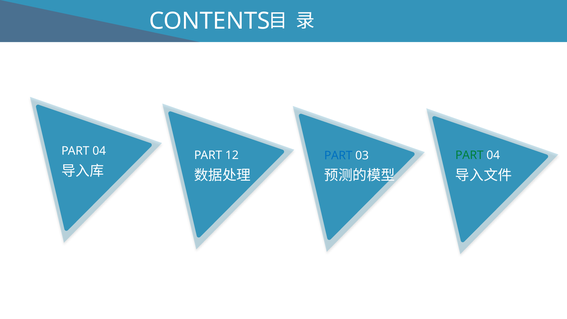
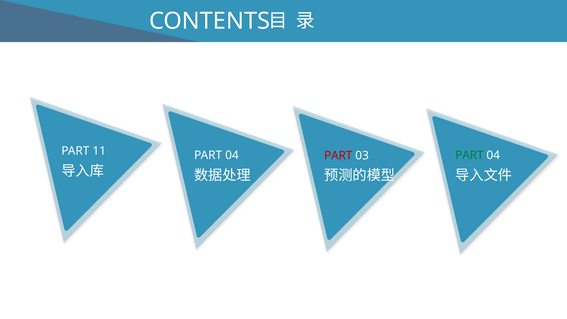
04: 04 -> 11 (99, 151)
12: 12 -> 04 (232, 155)
PART colour: blue -> red (338, 155)
